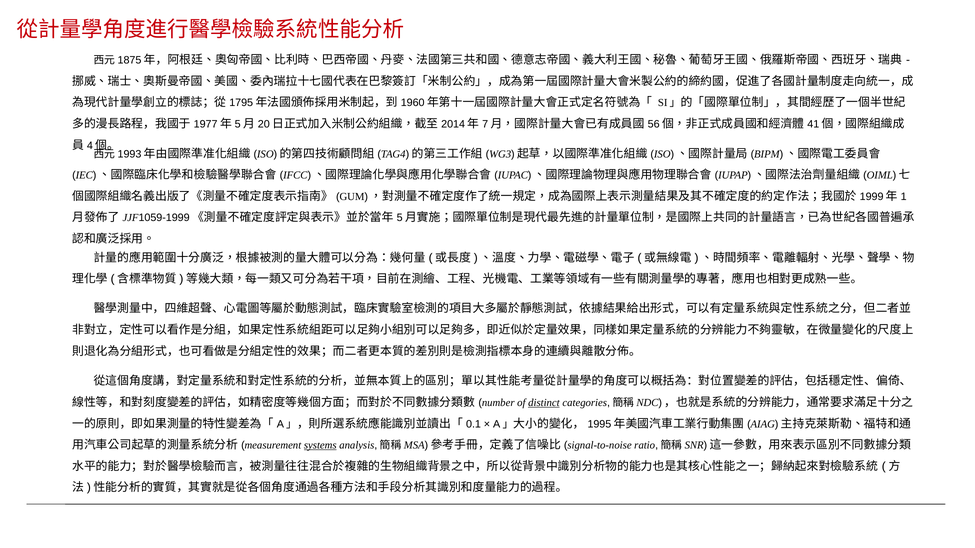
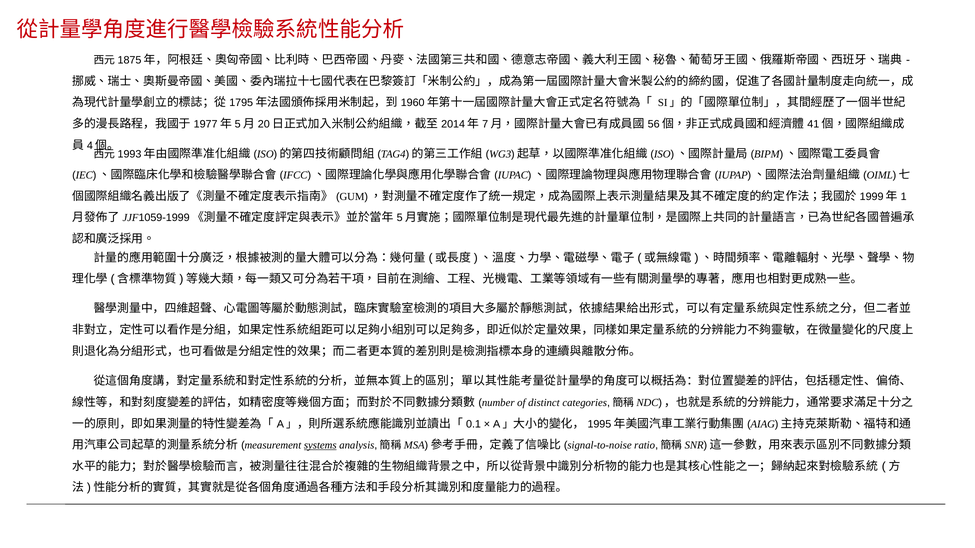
distinct underline: present -> none (544, 403)
